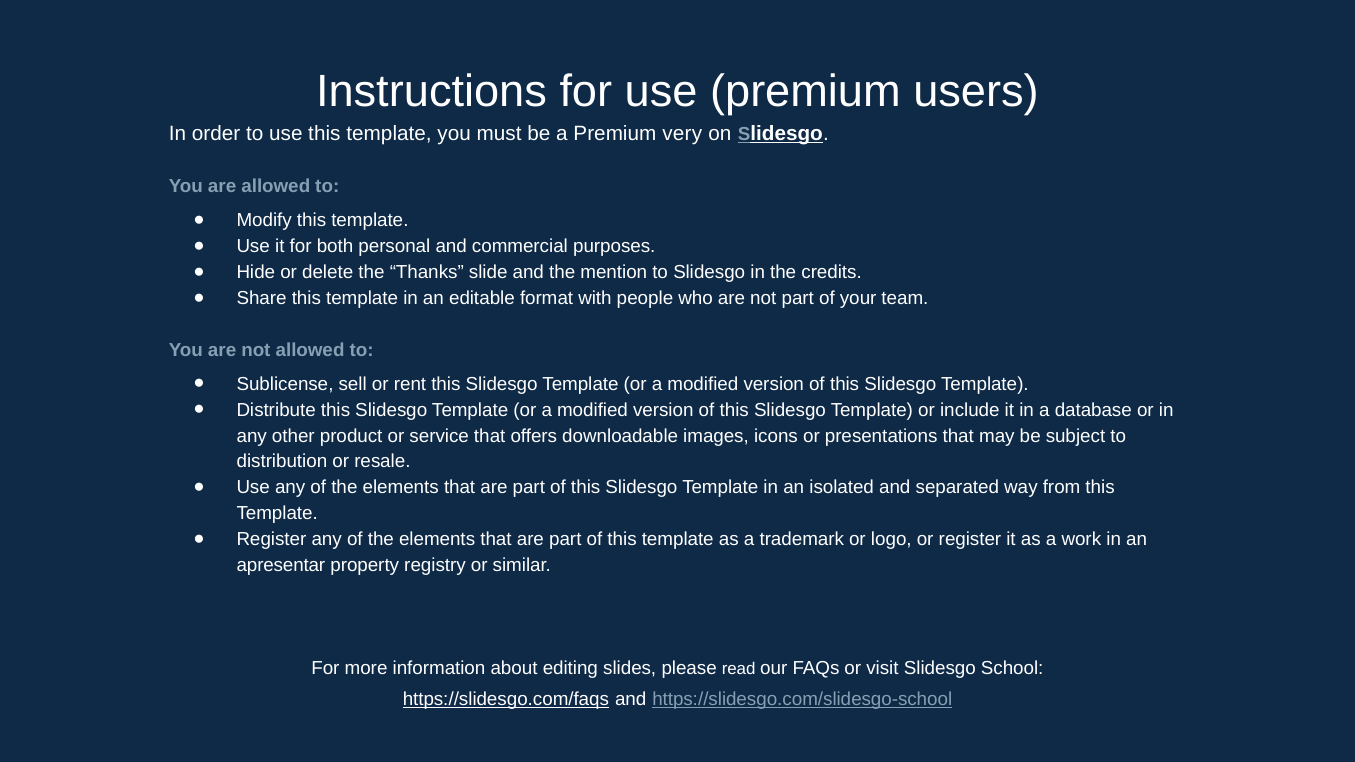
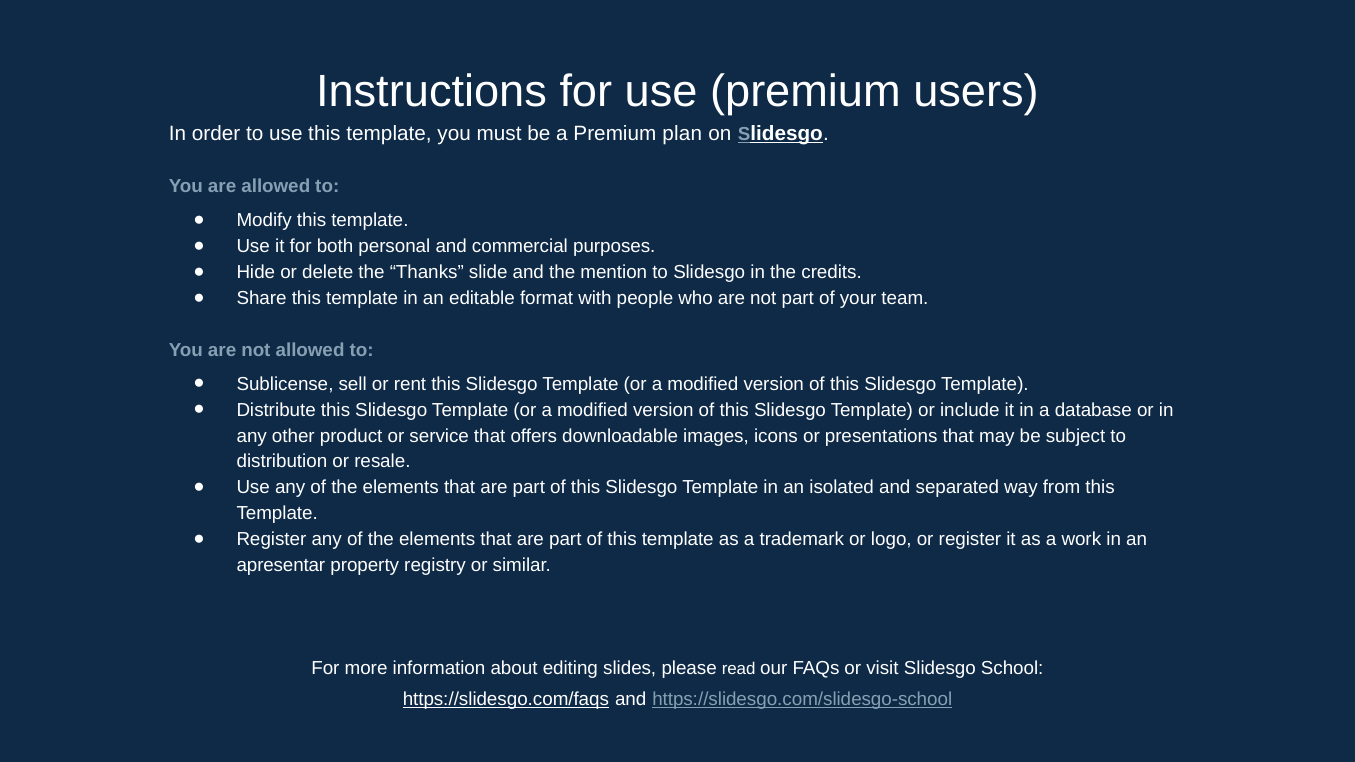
very: very -> plan (682, 133)
